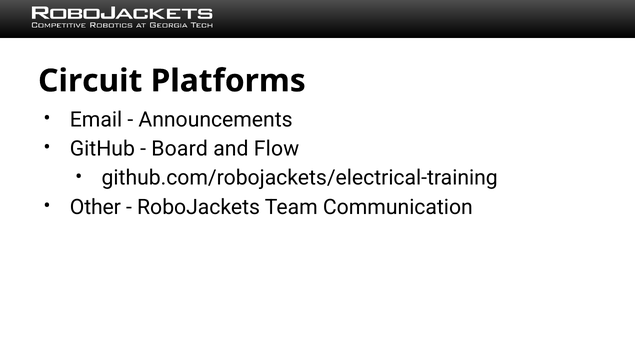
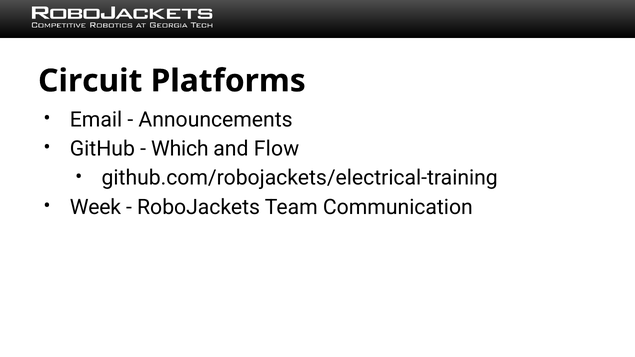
Board: Board -> Which (180, 149)
Other: Other -> Week (95, 207)
